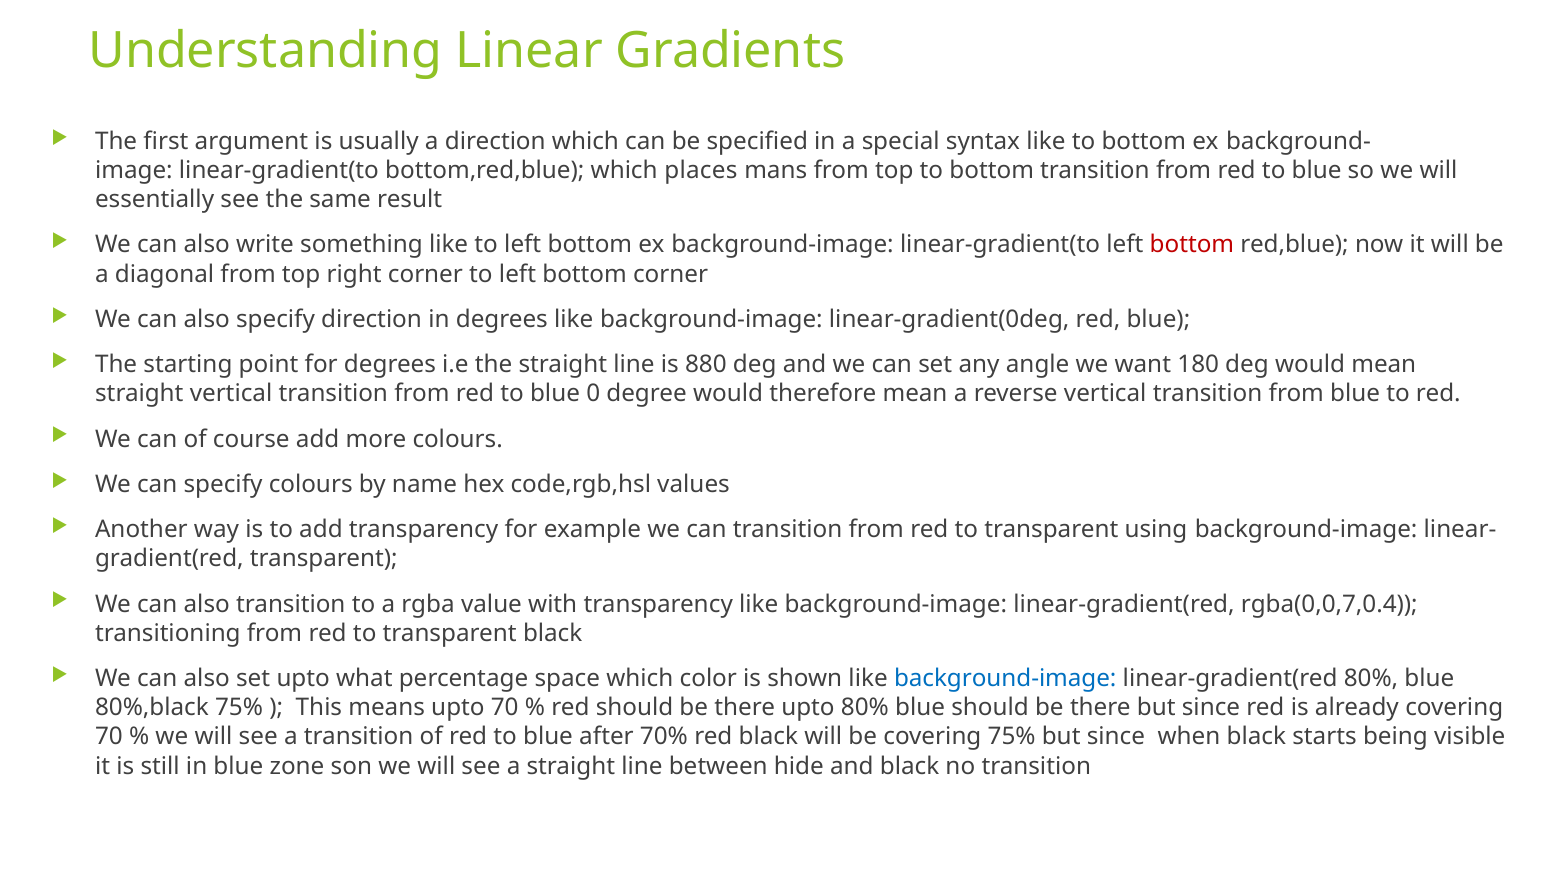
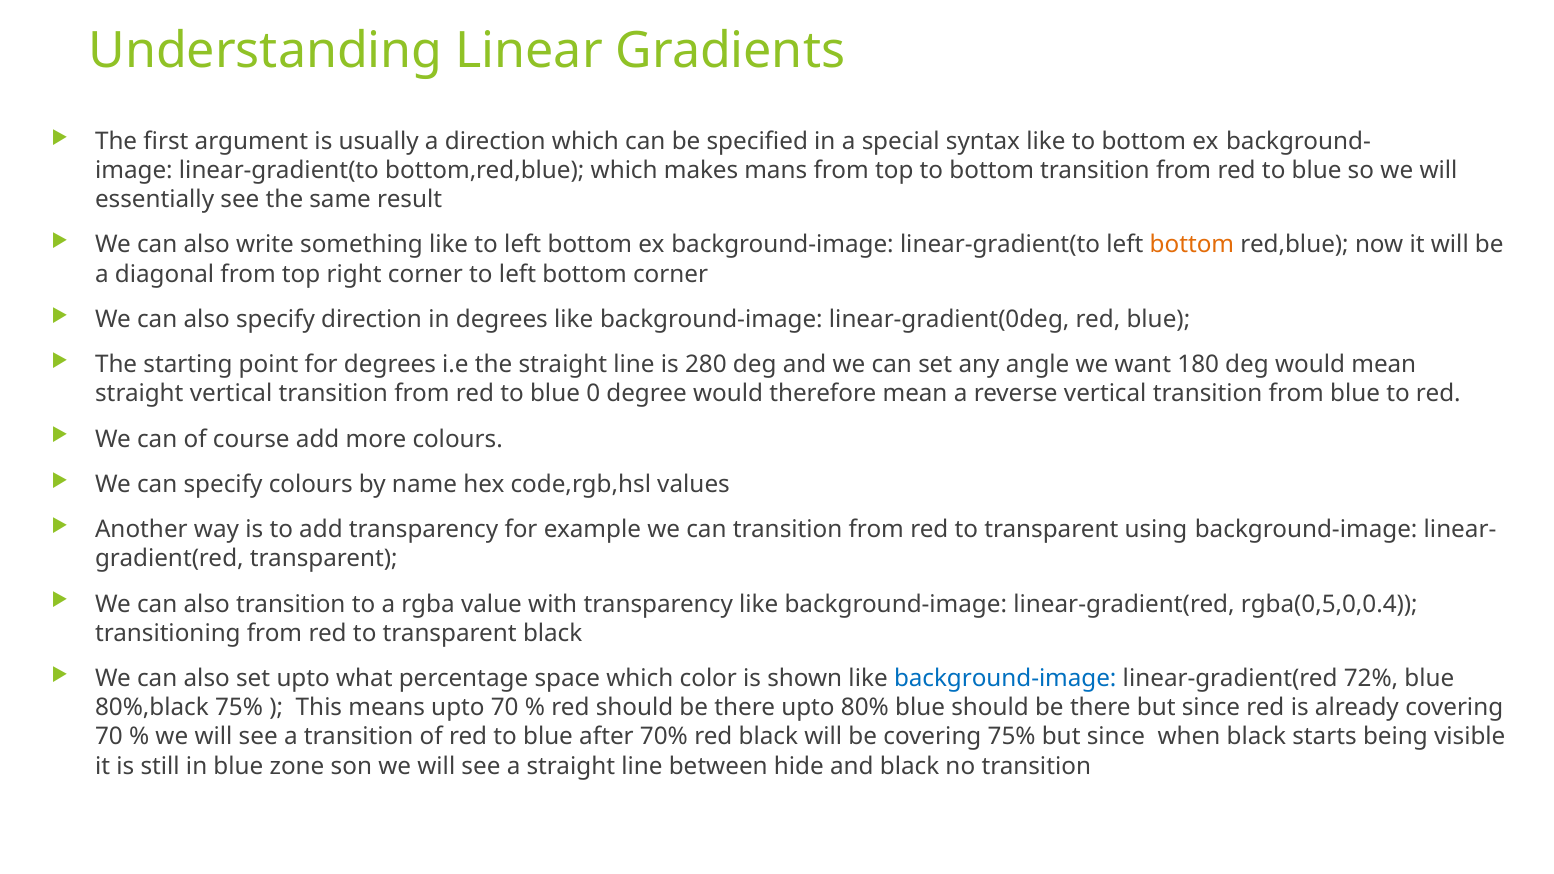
places: places -> makes (701, 170)
bottom colour: red -> orange (1192, 245)
880: 880 -> 280 (706, 365)
rgba(0,0,7,0.4: rgba(0,0,7,0.4 -> rgba(0,5,0,0.4 (1329, 604)
linear-gradient(red 80%: 80% -> 72% (1371, 679)
